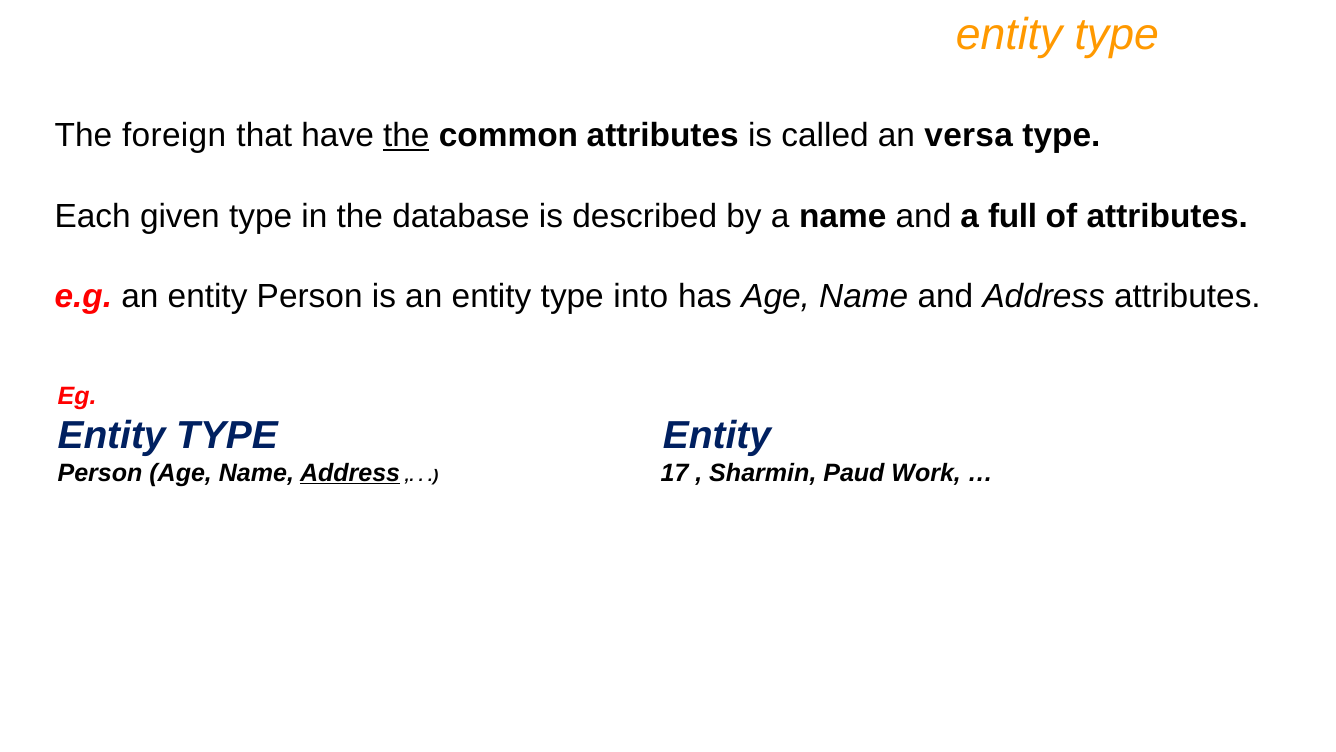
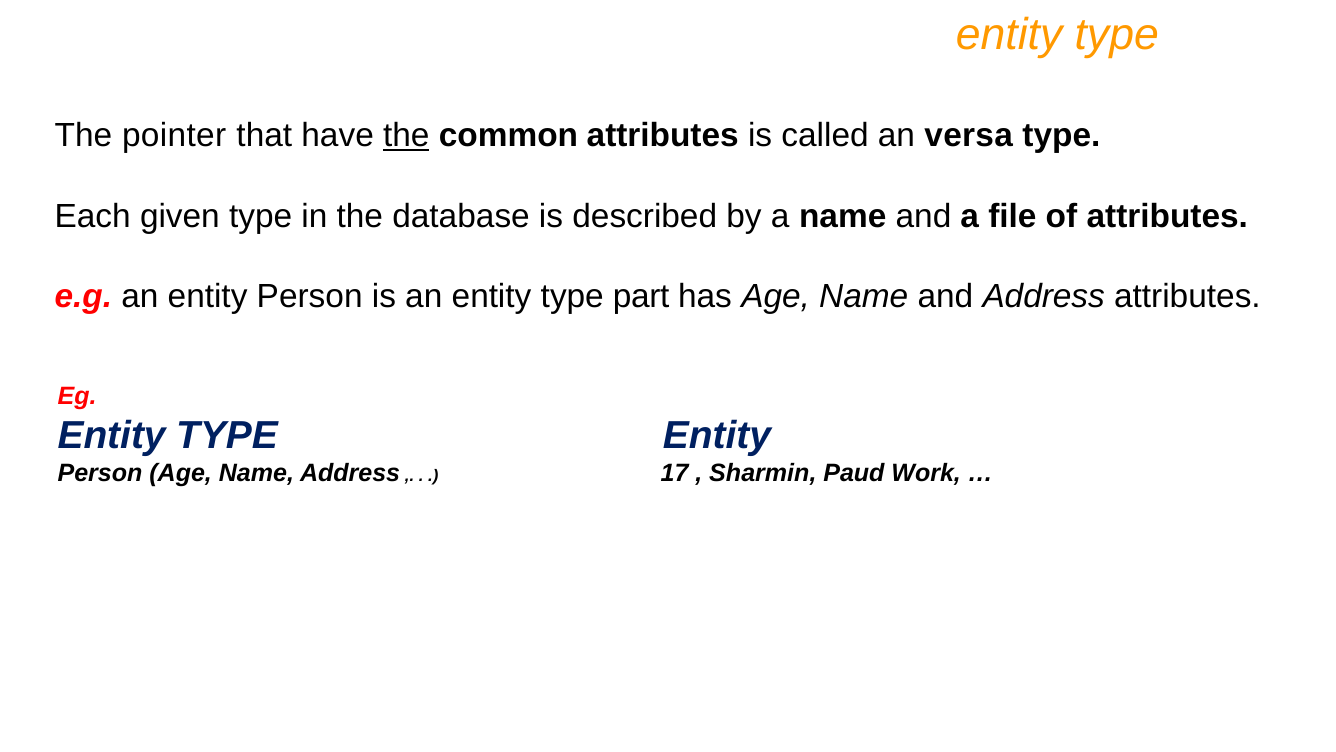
foreign: foreign -> pointer (174, 136)
full: full -> file (1012, 216)
into: into -> part (641, 296)
Address underline: present -> none (350, 473)
